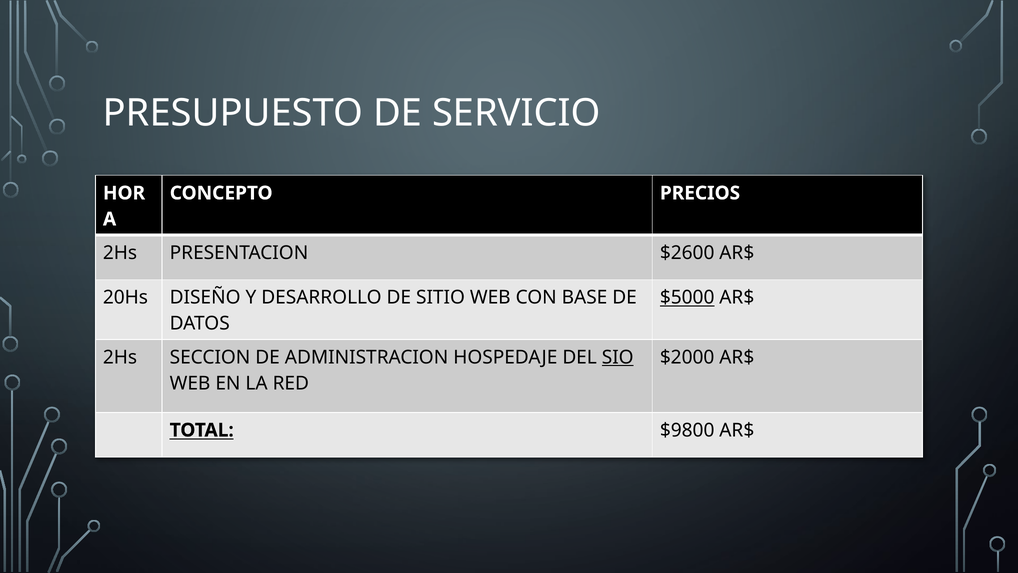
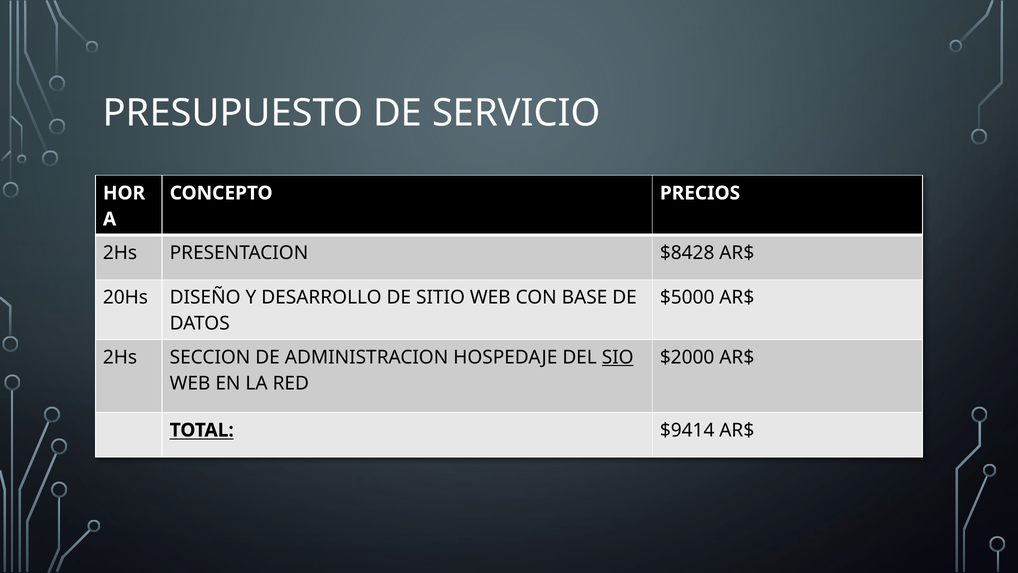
$2600: $2600 -> $8428 (687, 253)
$5000 underline: present -> none (687, 297)
$9800: $9800 -> $9414 (687, 430)
